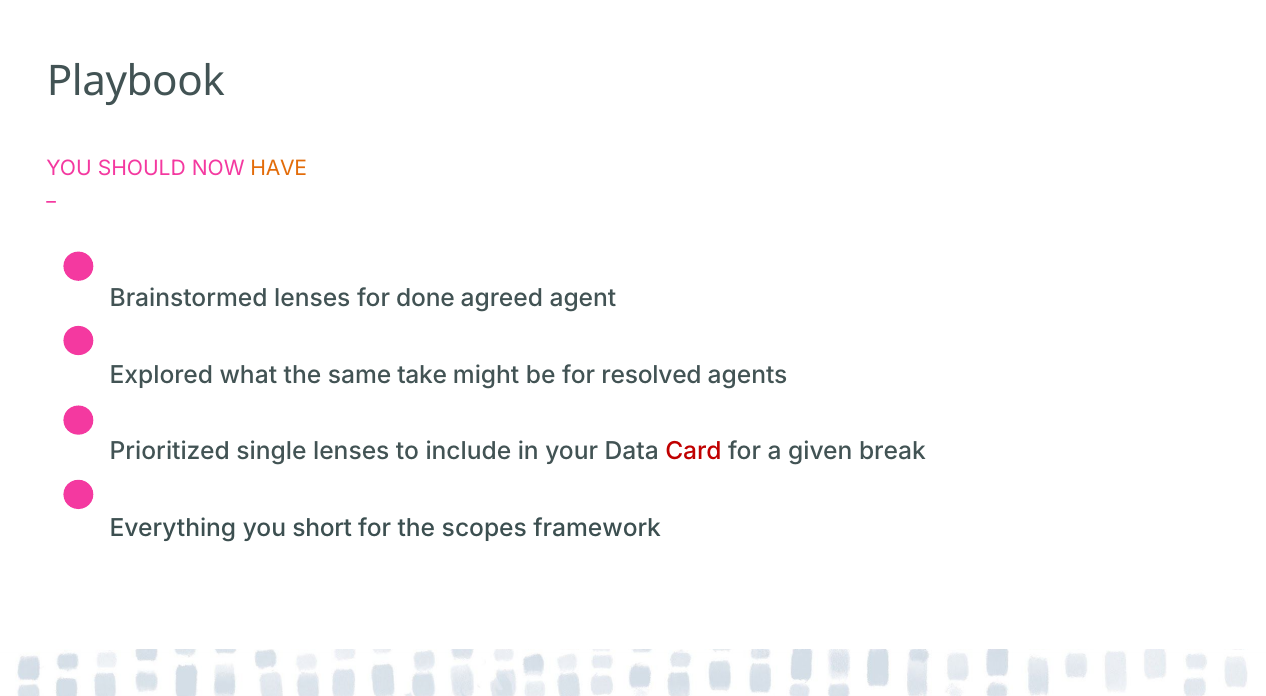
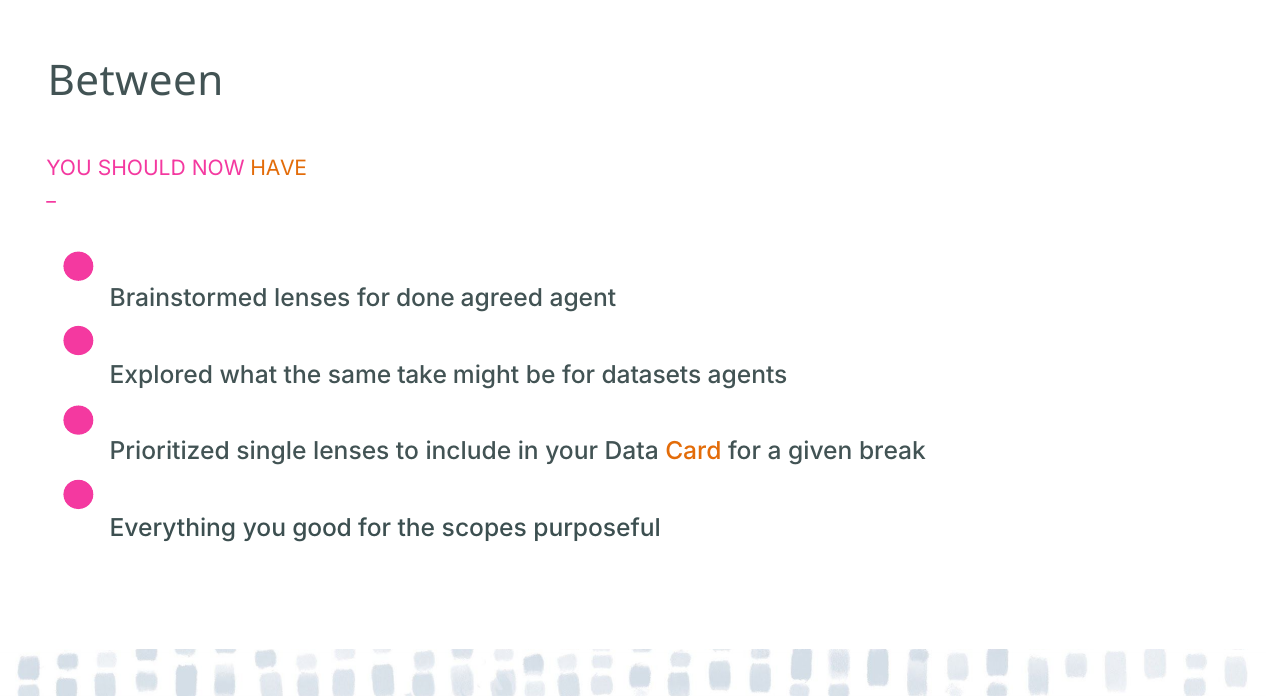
Playbook: Playbook -> Between (135, 82)
resolved: resolved -> datasets (651, 375)
Card colour: red -> orange (693, 452)
short: short -> good (322, 529)
framework: framework -> purposeful (597, 529)
